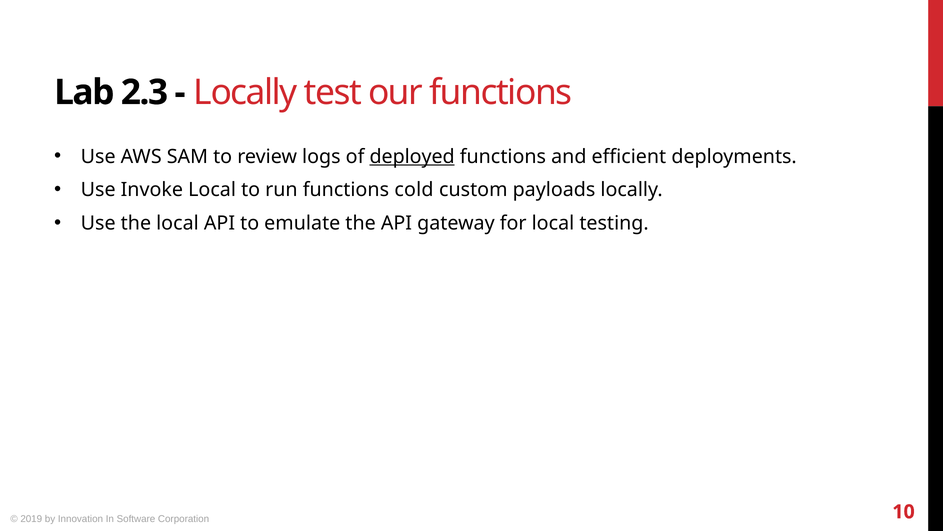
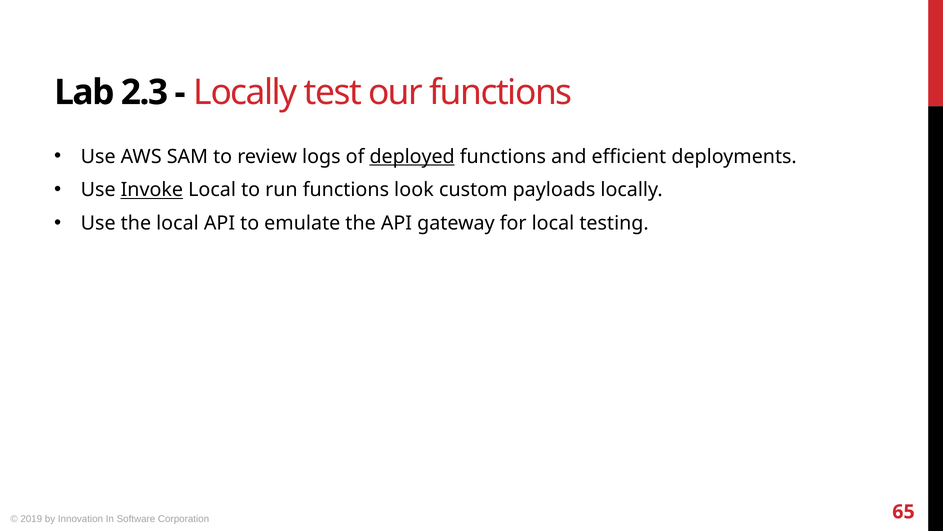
Invoke underline: none -> present (152, 190)
cold: cold -> look (414, 190)
10: 10 -> 65 (904, 511)
